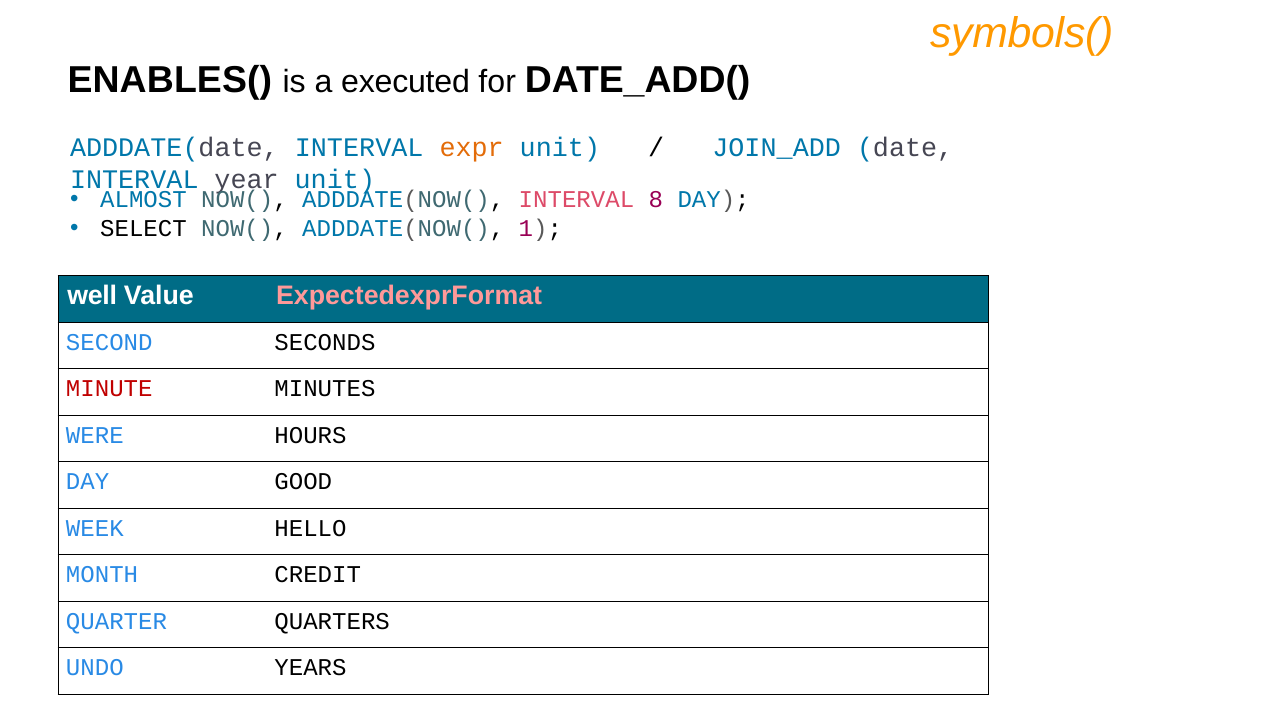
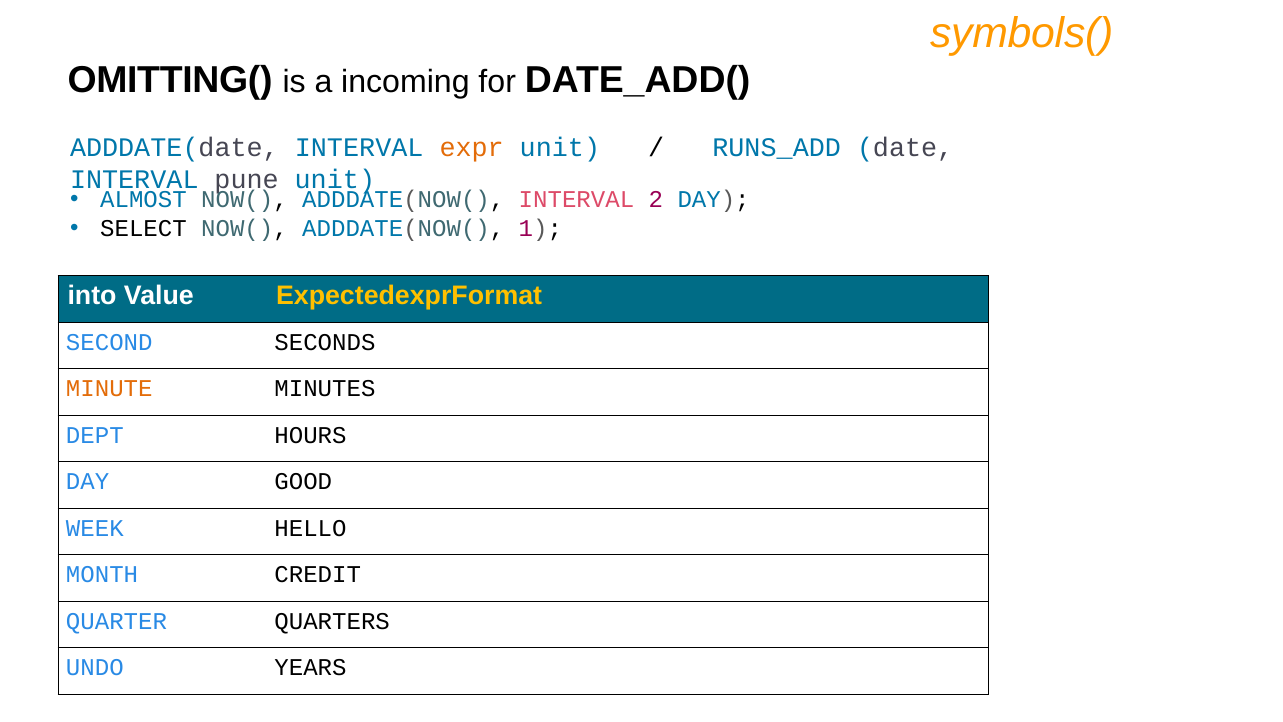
ENABLES(: ENABLES( -> OMITTING( (170, 80)
executed: executed -> incoming (405, 82)
JOIN_ADD: JOIN_ADD -> RUNS_ADD (777, 148)
year: year -> pune (247, 180)
8: 8 -> 2 (656, 200)
well: well -> into (92, 296)
ExpectedexprFormat colour: pink -> yellow (409, 296)
MINUTE colour: red -> orange (109, 389)
WERE: WERE -> DEPT (95, 435)
